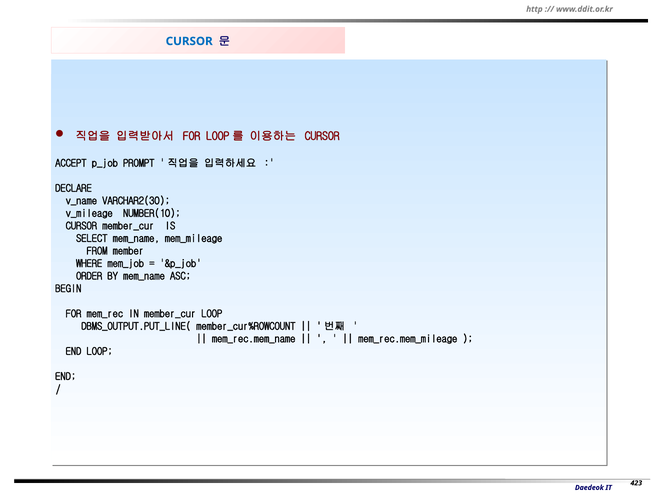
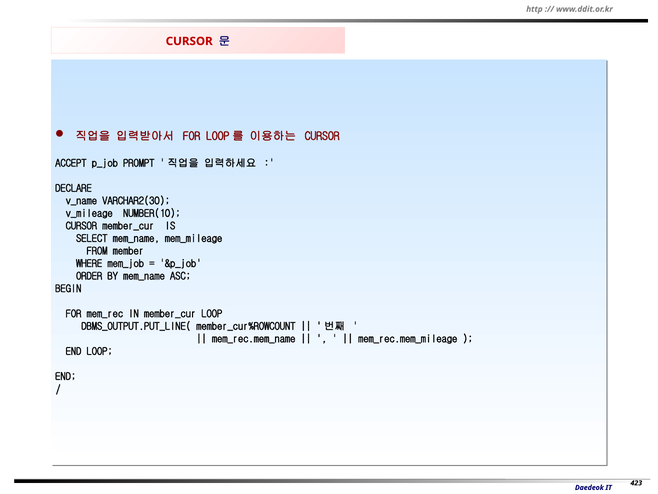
CURSOR colour: blue -> red (189, 41)
